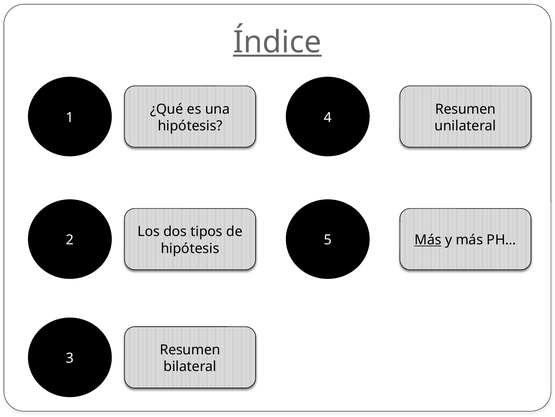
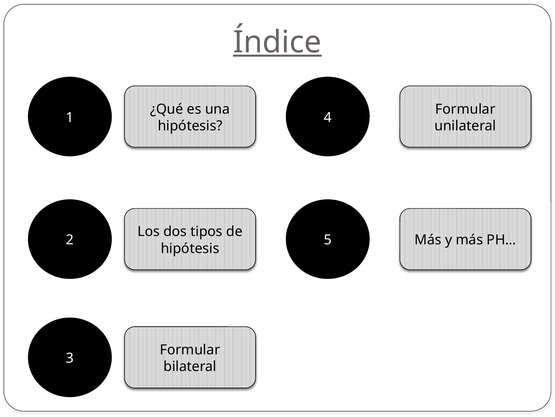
Resumen: Resumen -> Formular (465, 109)
Más underline: present -> none (428, 240)
Resumen: Resumen -> Formular (190, 349)
